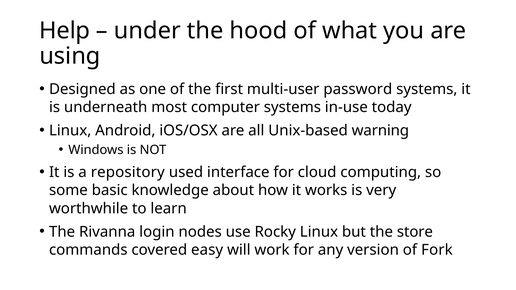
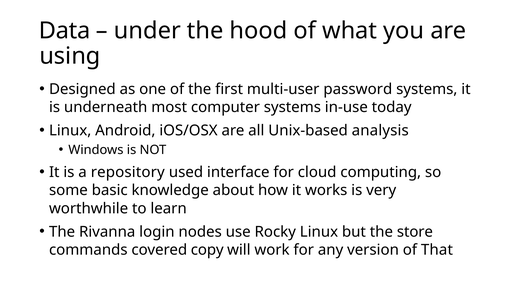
Help: Help -> Data (65, 31)
warning: warning -> analysis (380, 131)
easy: easy -> copy (207, 250)
Fork: Fork -> That (437, 250)
